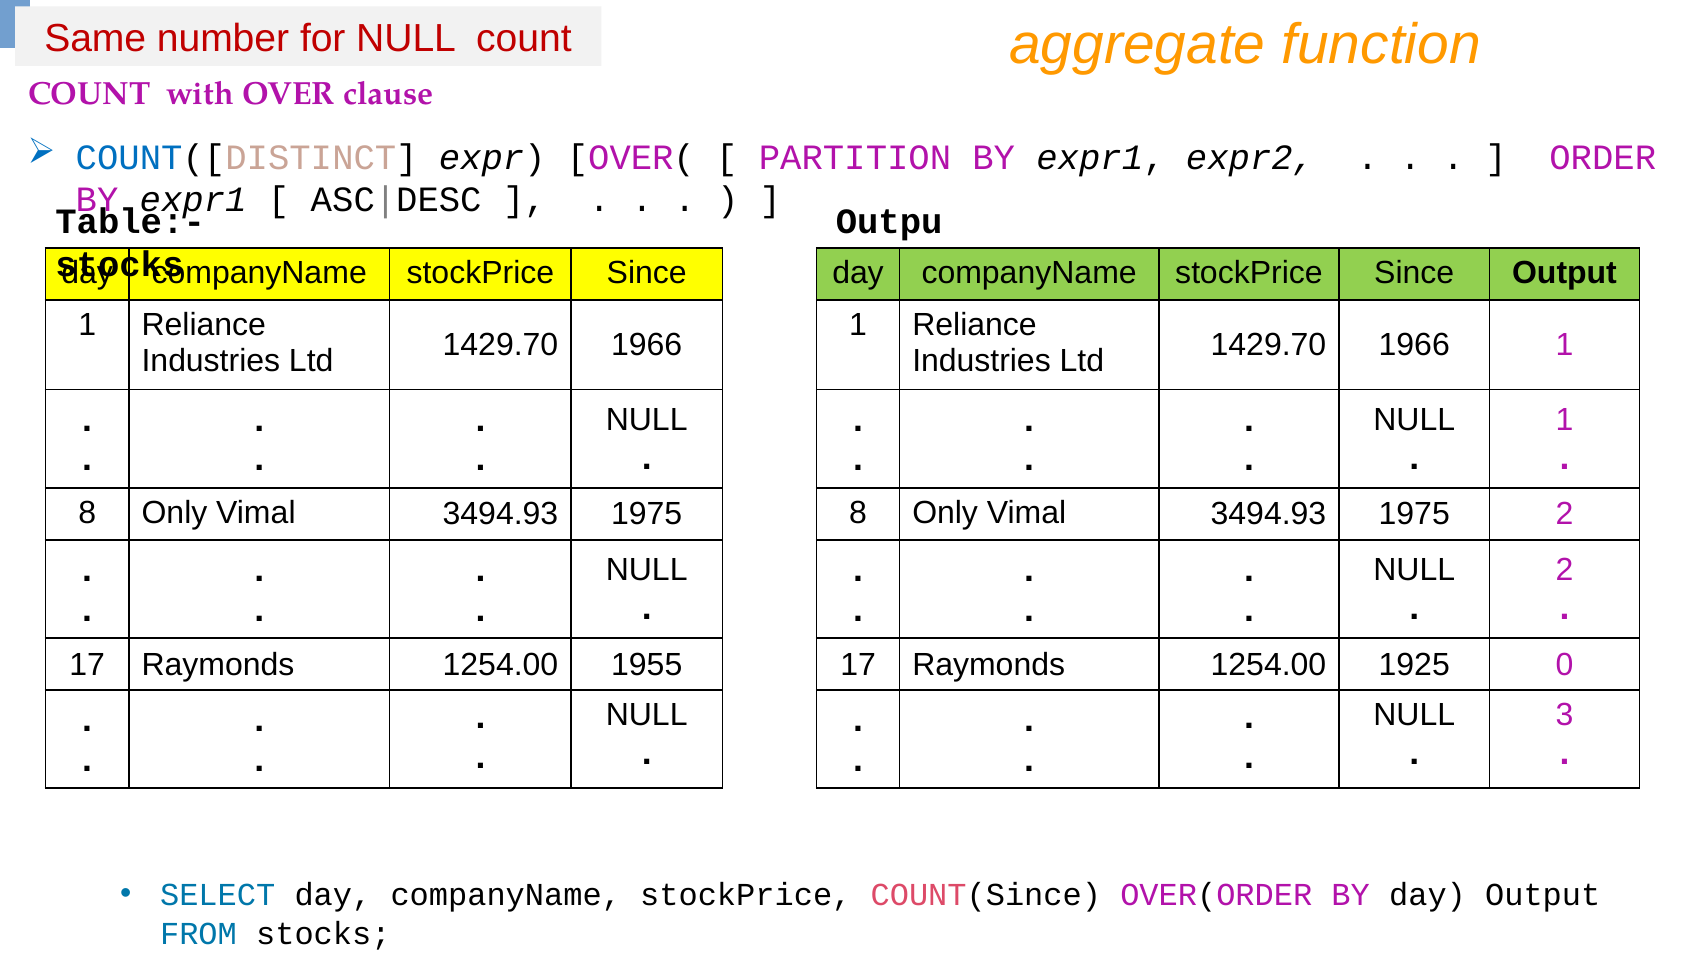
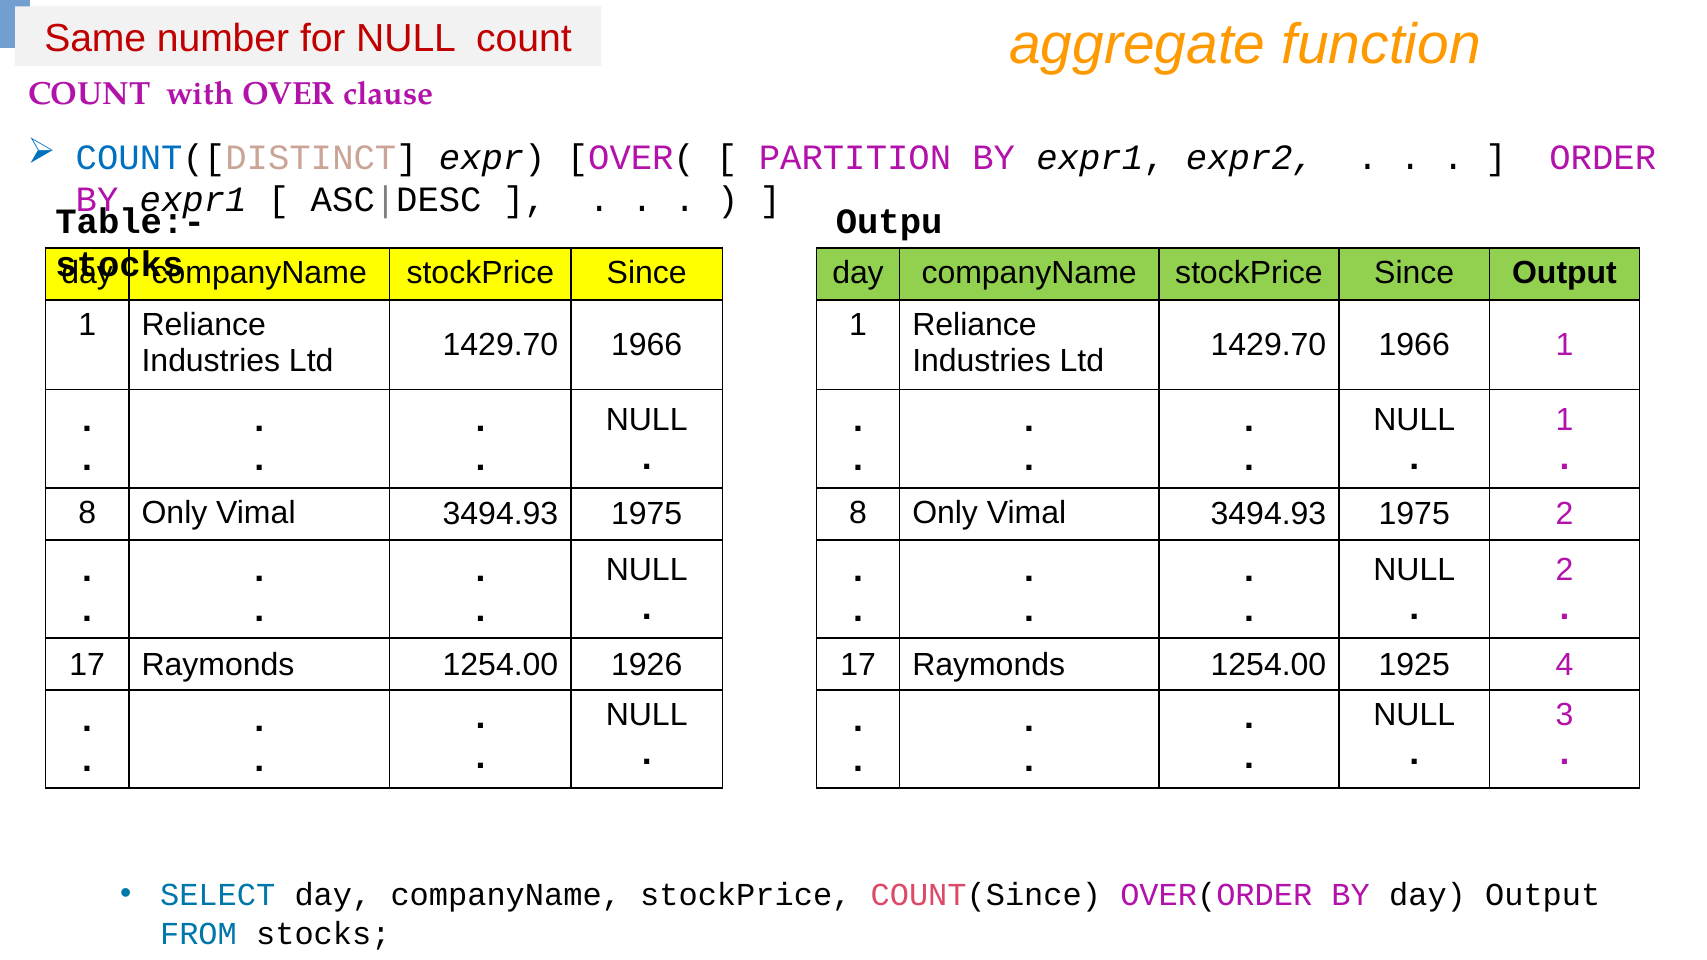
1955: 1955 -> 1926 (647, 665)
0: 0 -> 4 (1565, 665)
